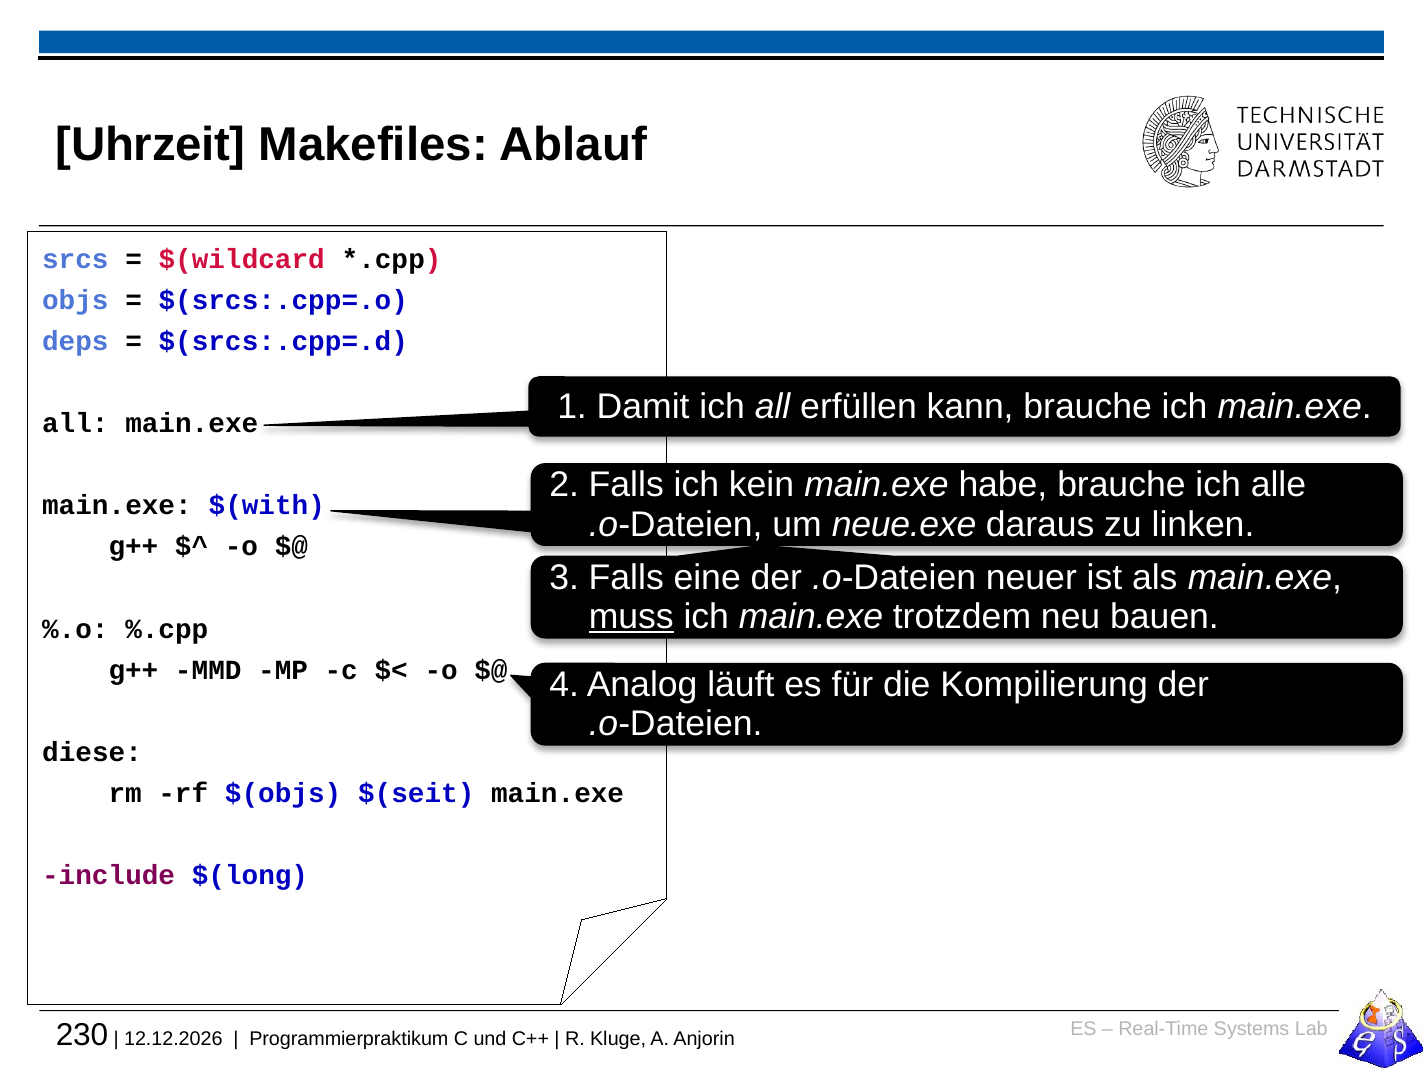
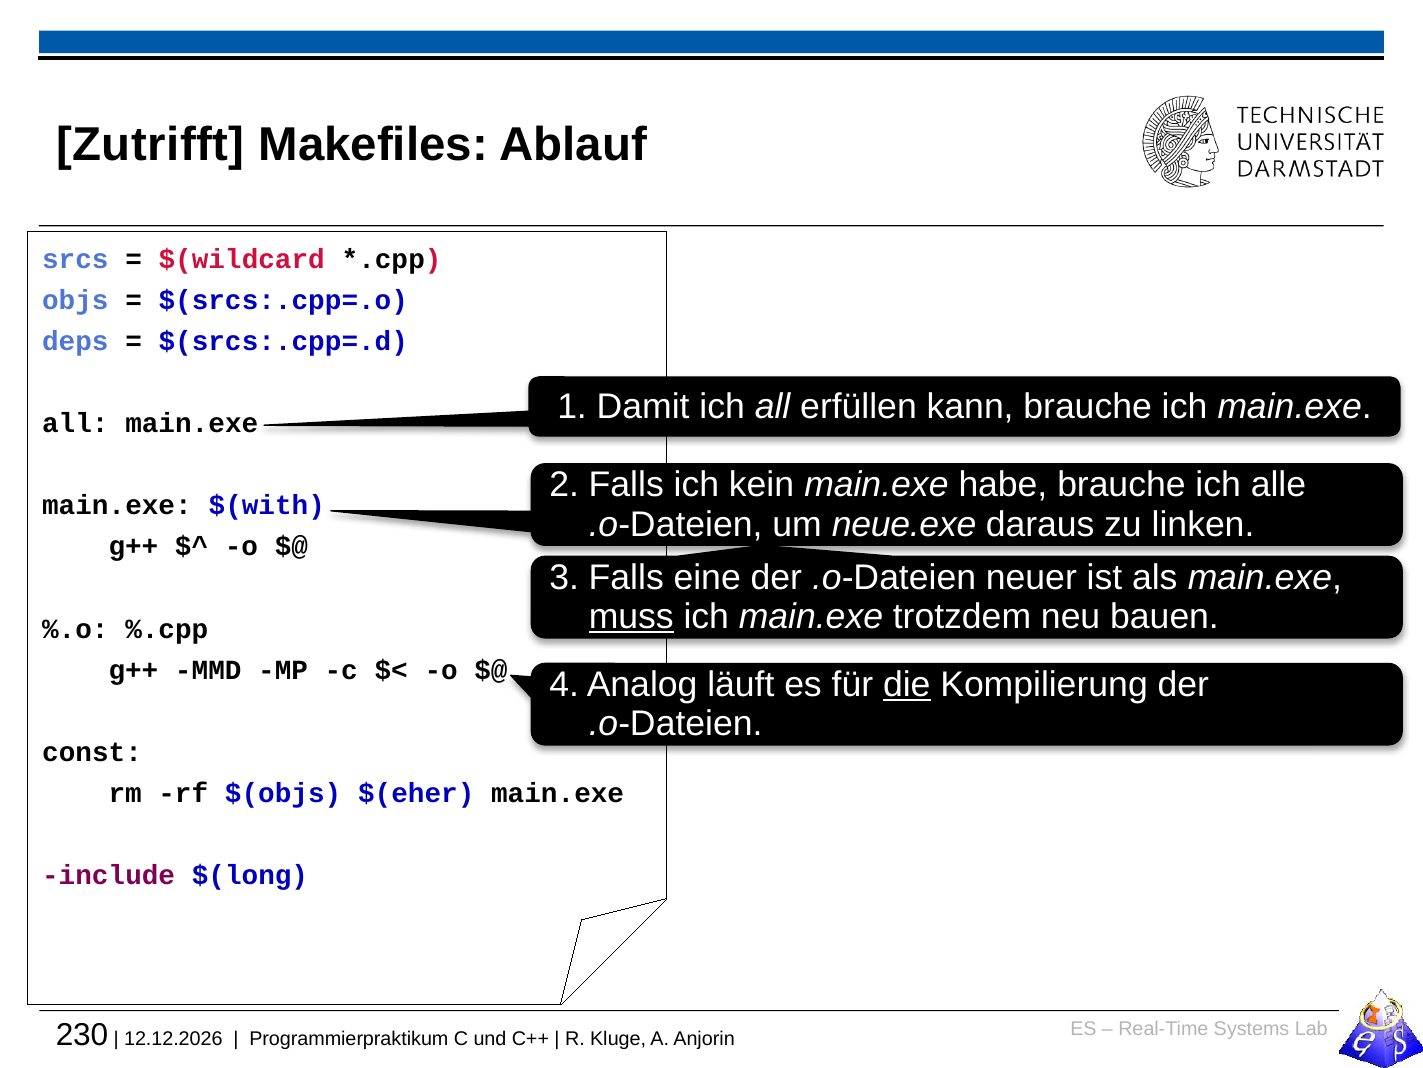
Uhrzeit: Uhrzeit -> Zutrifft (150, 145)
die underline: none -> present (907, 684)
diese: diese -> const (92, 752)
$(seit: $(seit -> $(eher (416, 793)
